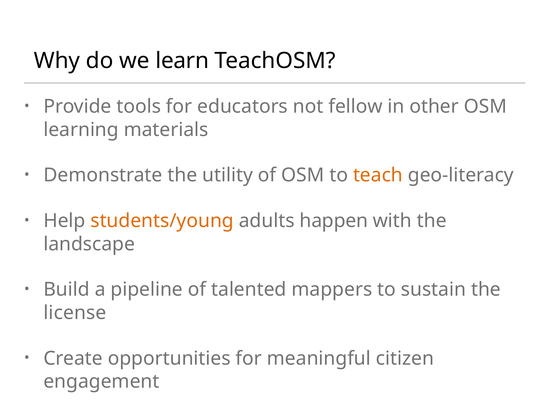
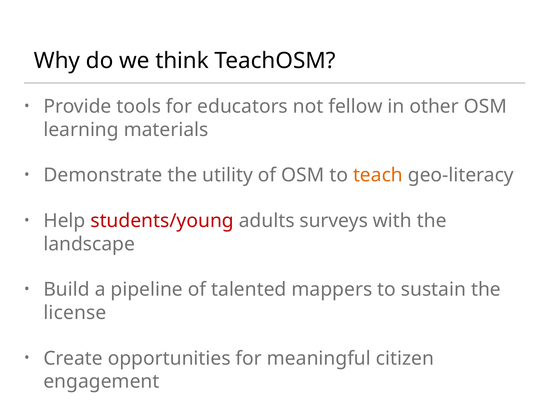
learn: learn -> think (182, 61)
students/young colour: orange -> red (162, 221)
happen: happen -> surveys (334, 221)
